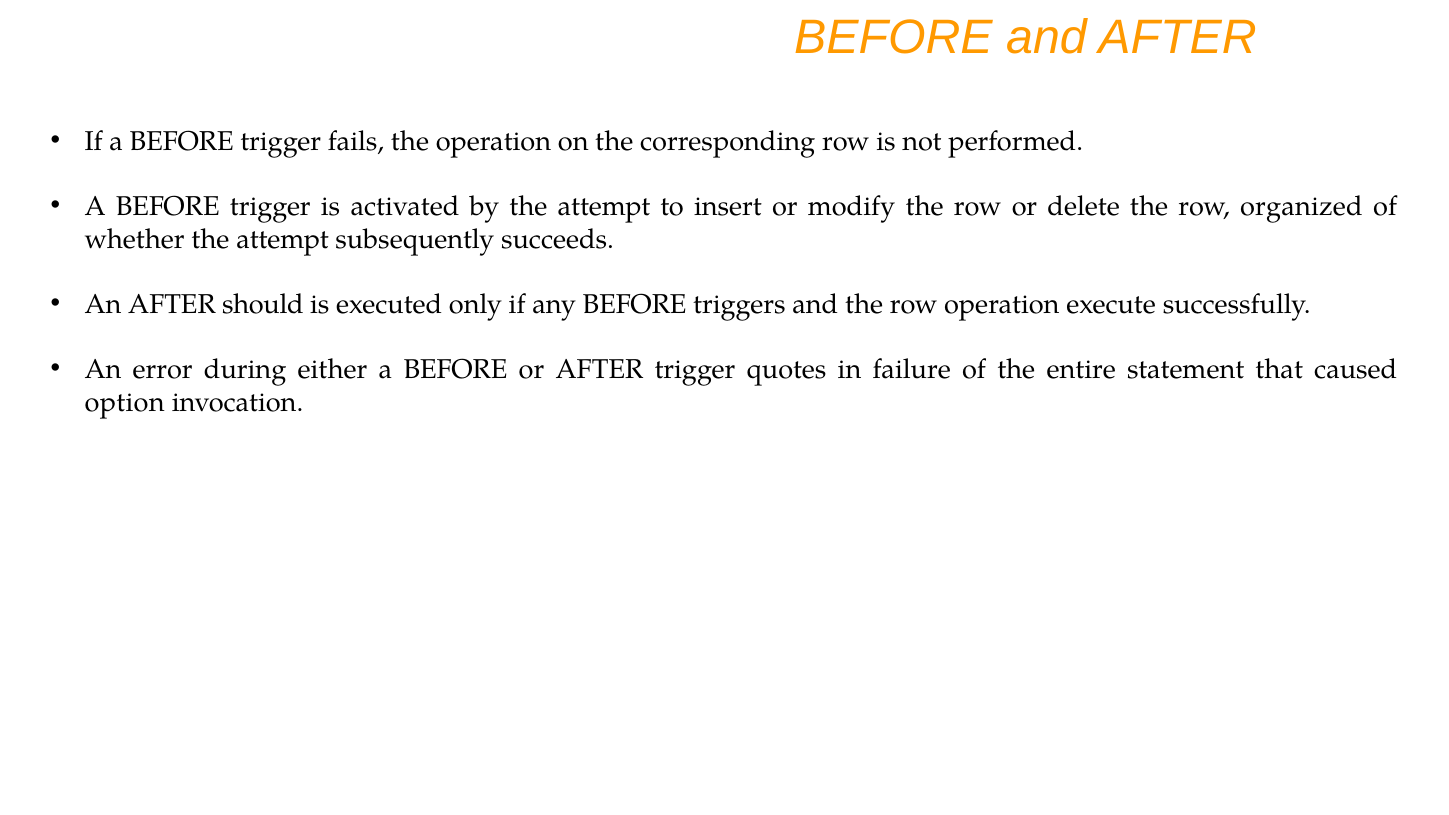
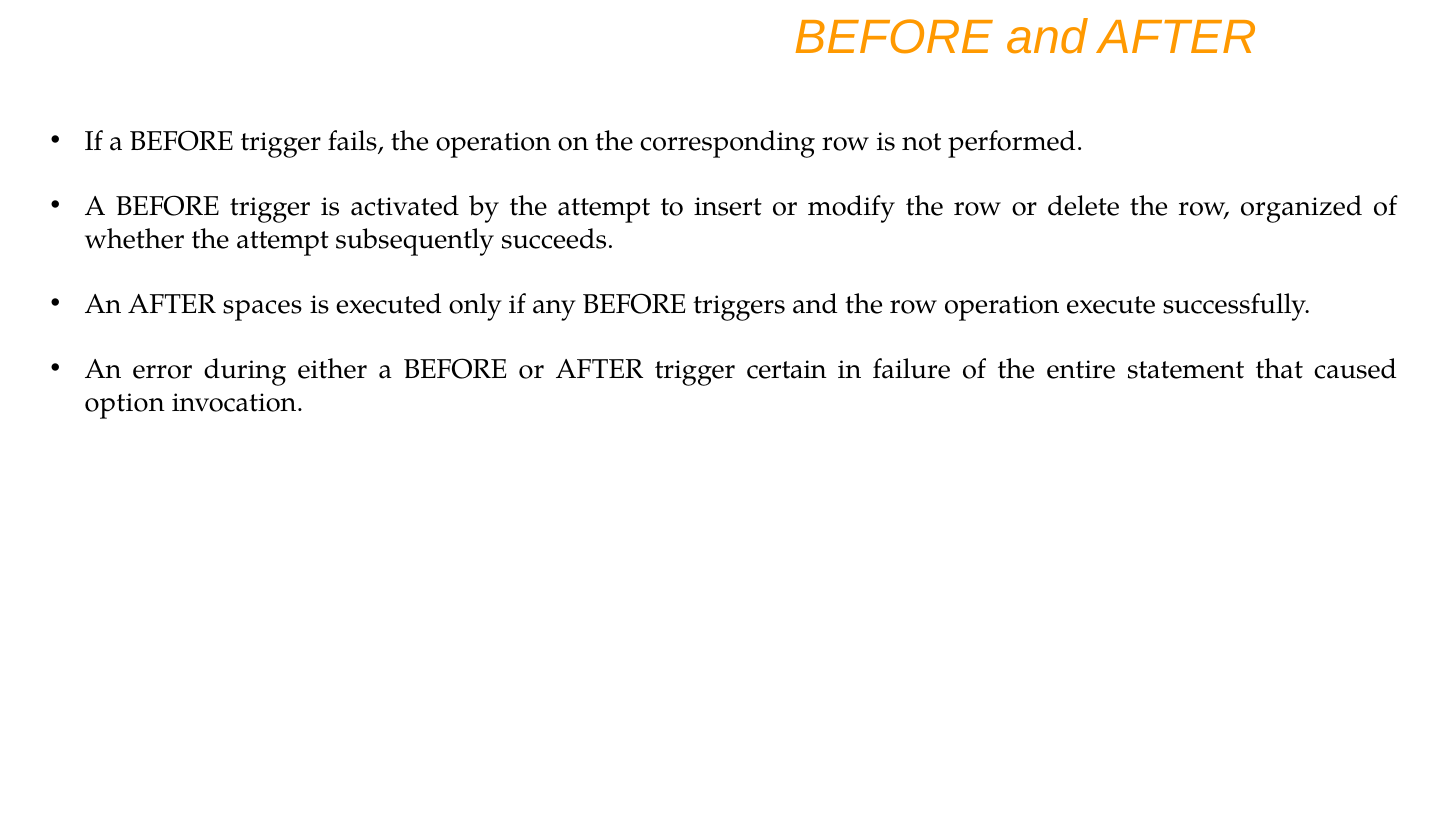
should: should -> spaces (263, 304)
quotes: quotes -> certain (787, 369)
